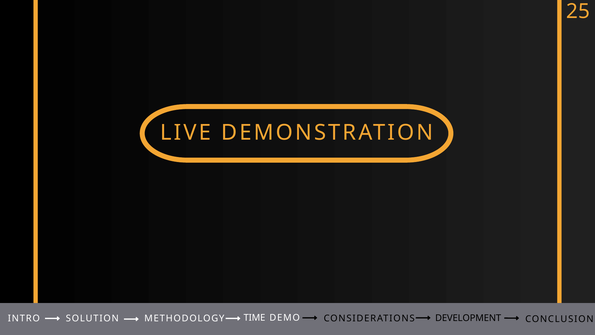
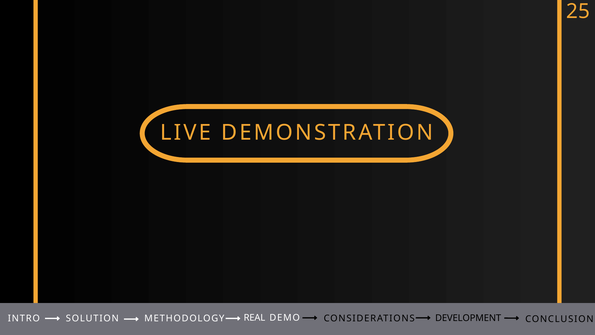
TIME: TIME -> REAL (254, 318)
